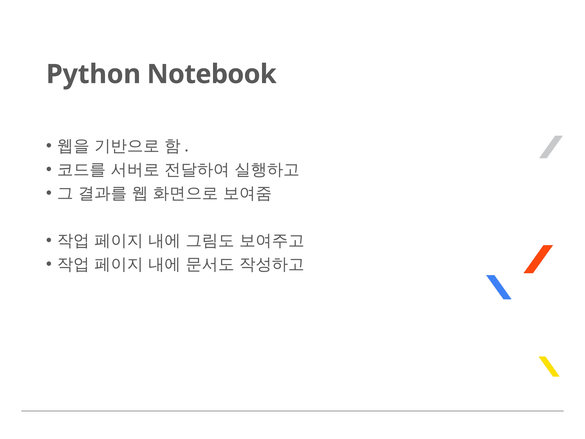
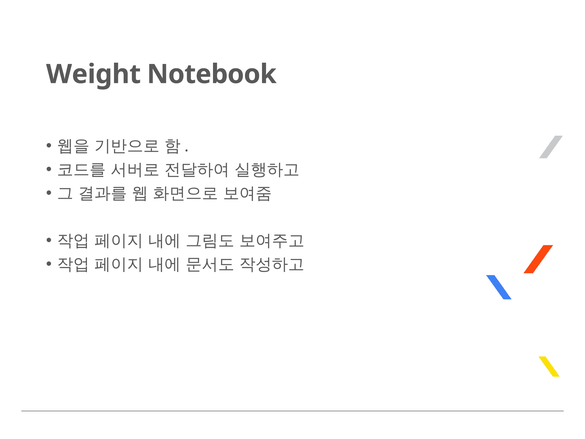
Python: Python -> Weight (94, 74)
